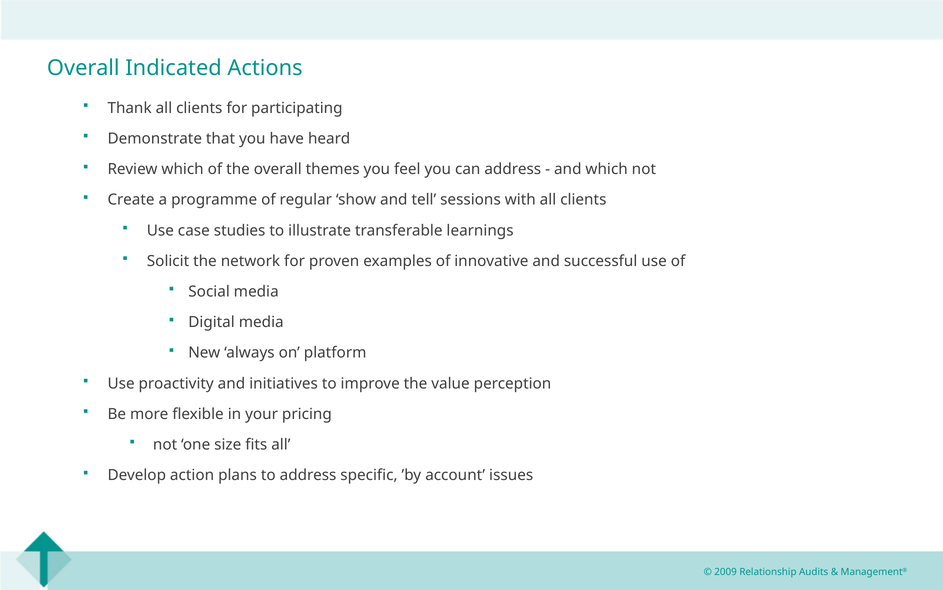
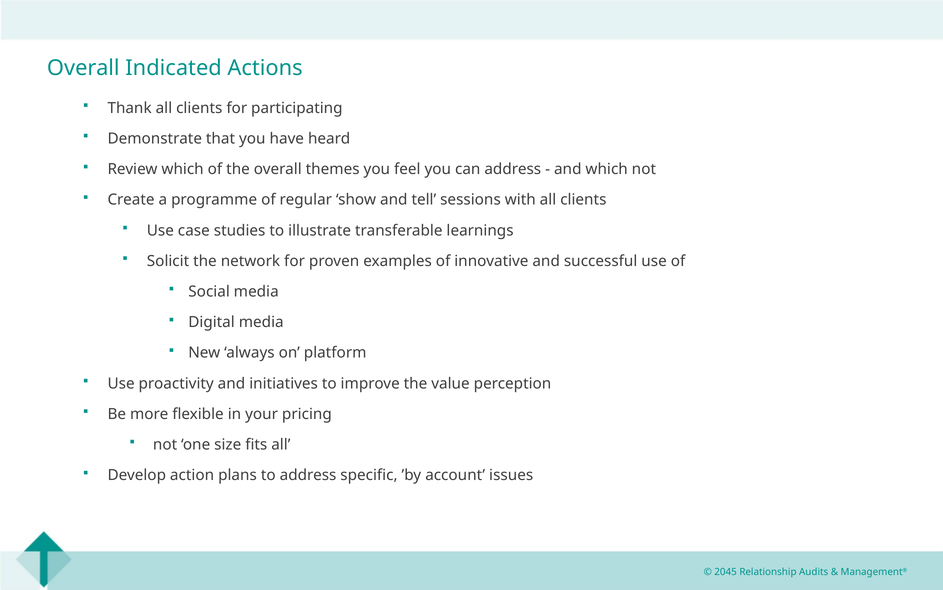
2009: 2009 -> 2045 (726, 571)
